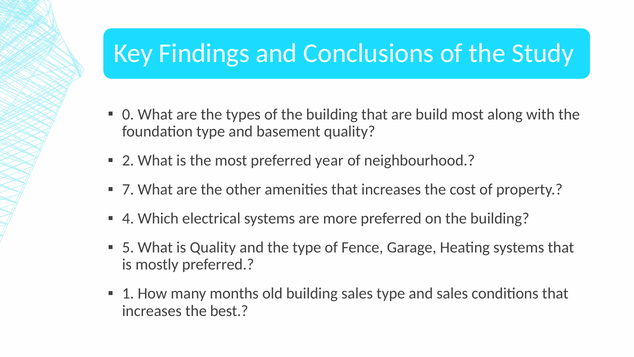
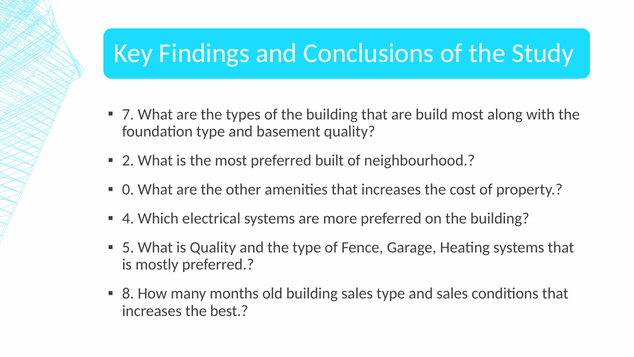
0: 0 -> 7 (128, 114)
year: year -> built (329, 160)
7: 7 -> 0 (128, 189)
1: 1 -> 8 (128, 293)
